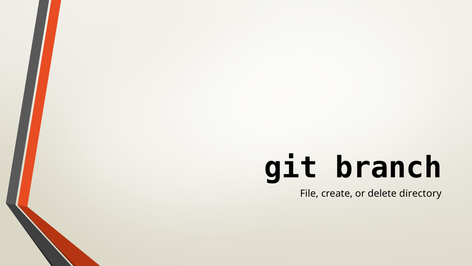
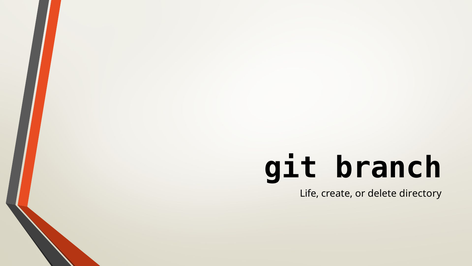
File: File -> Life (309, 193)
